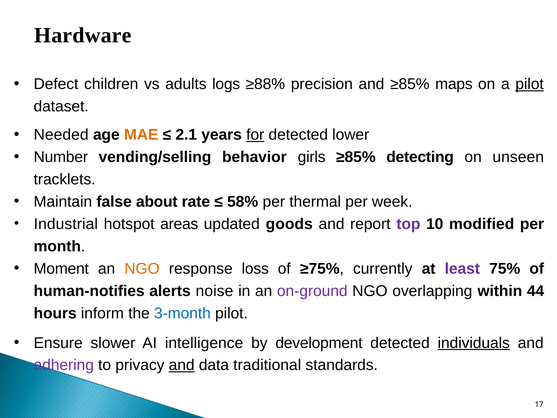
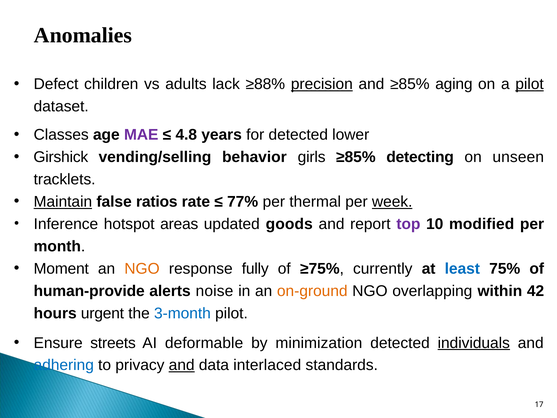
Hardware: Hardware -> Anomalies (83, 35)
logs: logs -> lack (226, 84)
precision underline: none -> present (322, 84)
maps: maps -> aging (454, 84)
Needed: Needed -> Classes (61, 135)
MAE colour: orange -> purple (141, 135)
2.1: 2.1 -> 4.8 (186, 135)
for underline: present -> none (255, 135)
Number: Number -> Girshick (61, 157)
Maintain underline: none -> present (63, 202)
about: about -> ratios (157, 202)
58%: 58% -> 77% (243, 202)
week underline: none -> present (392, 202)
Industrial: Industrial -> Inference (66, 224)
loss: loss -> fully (255, 268)
least colour: purple -> blue (462, 268)
human-notifies: human-notifies -> human-provide (89, 291)
on-ground colour: purple -> orange (312, 291)
44: 44 -> 42 (536, 291)
inform: inform -> urgent (102, 313)
slower: slower -> streets (113, 343)
intelligence: intelligence -> deformable (204, 343)
development: development -> minimization (319, 343)
adhering colour: purple -> blue (64, 365)
traditional: traditional -> interlaced (267, 365)
